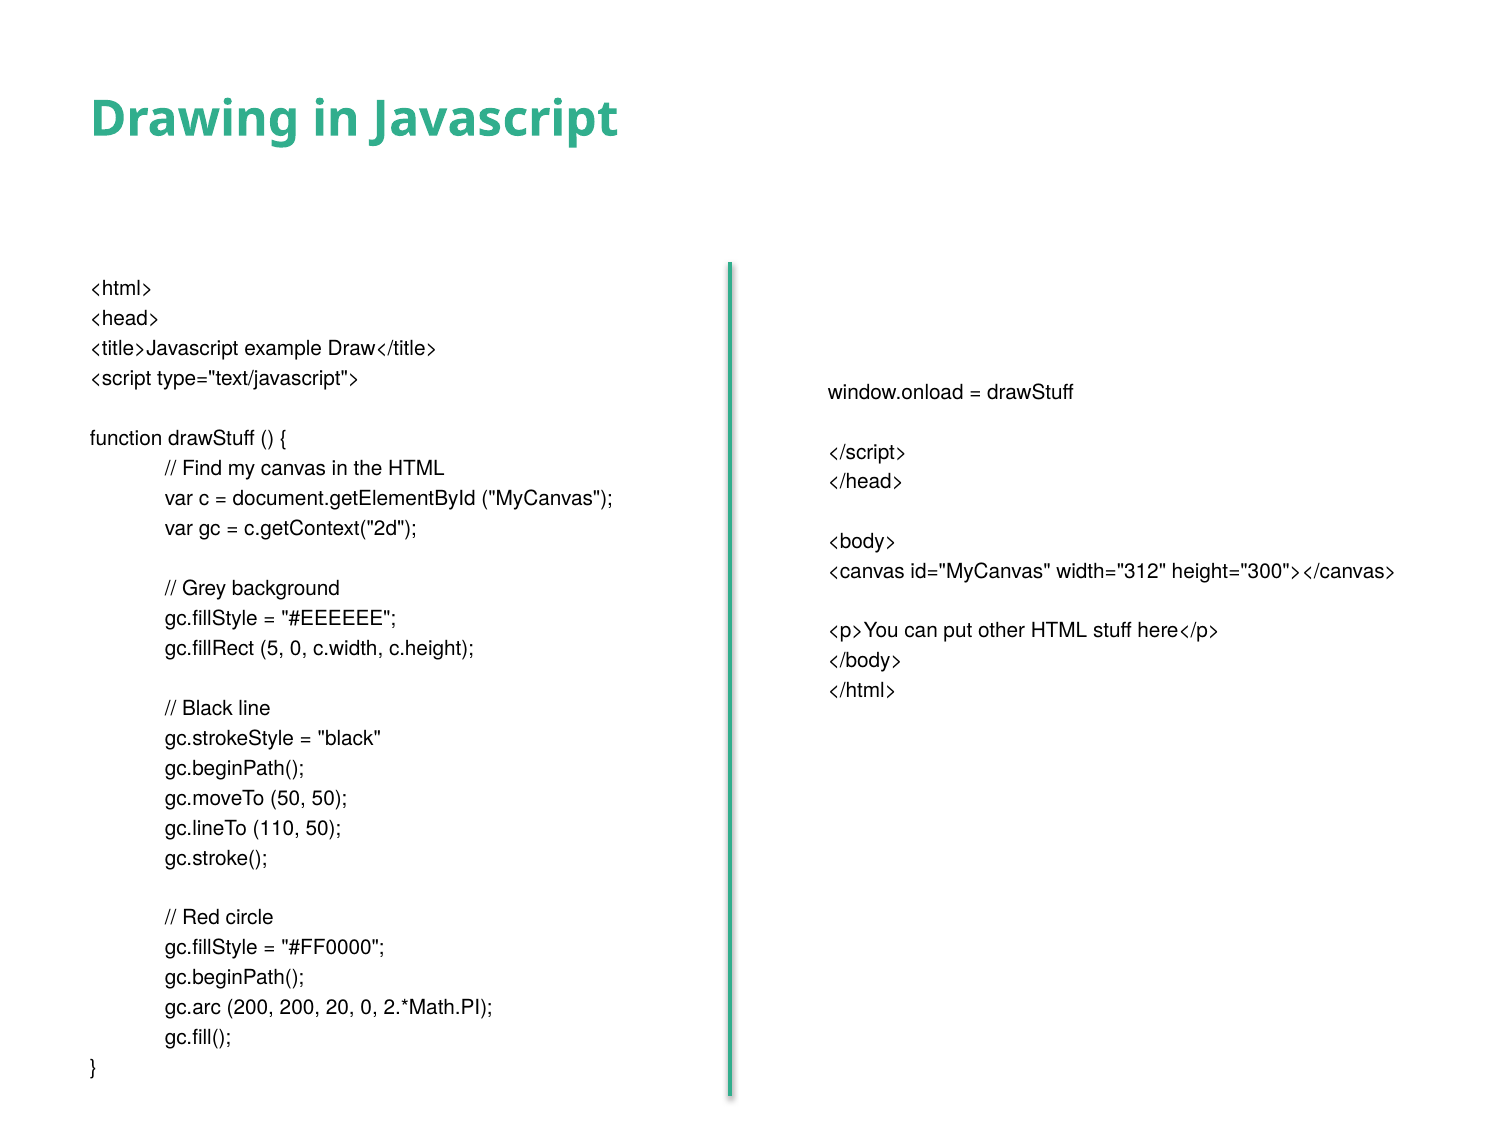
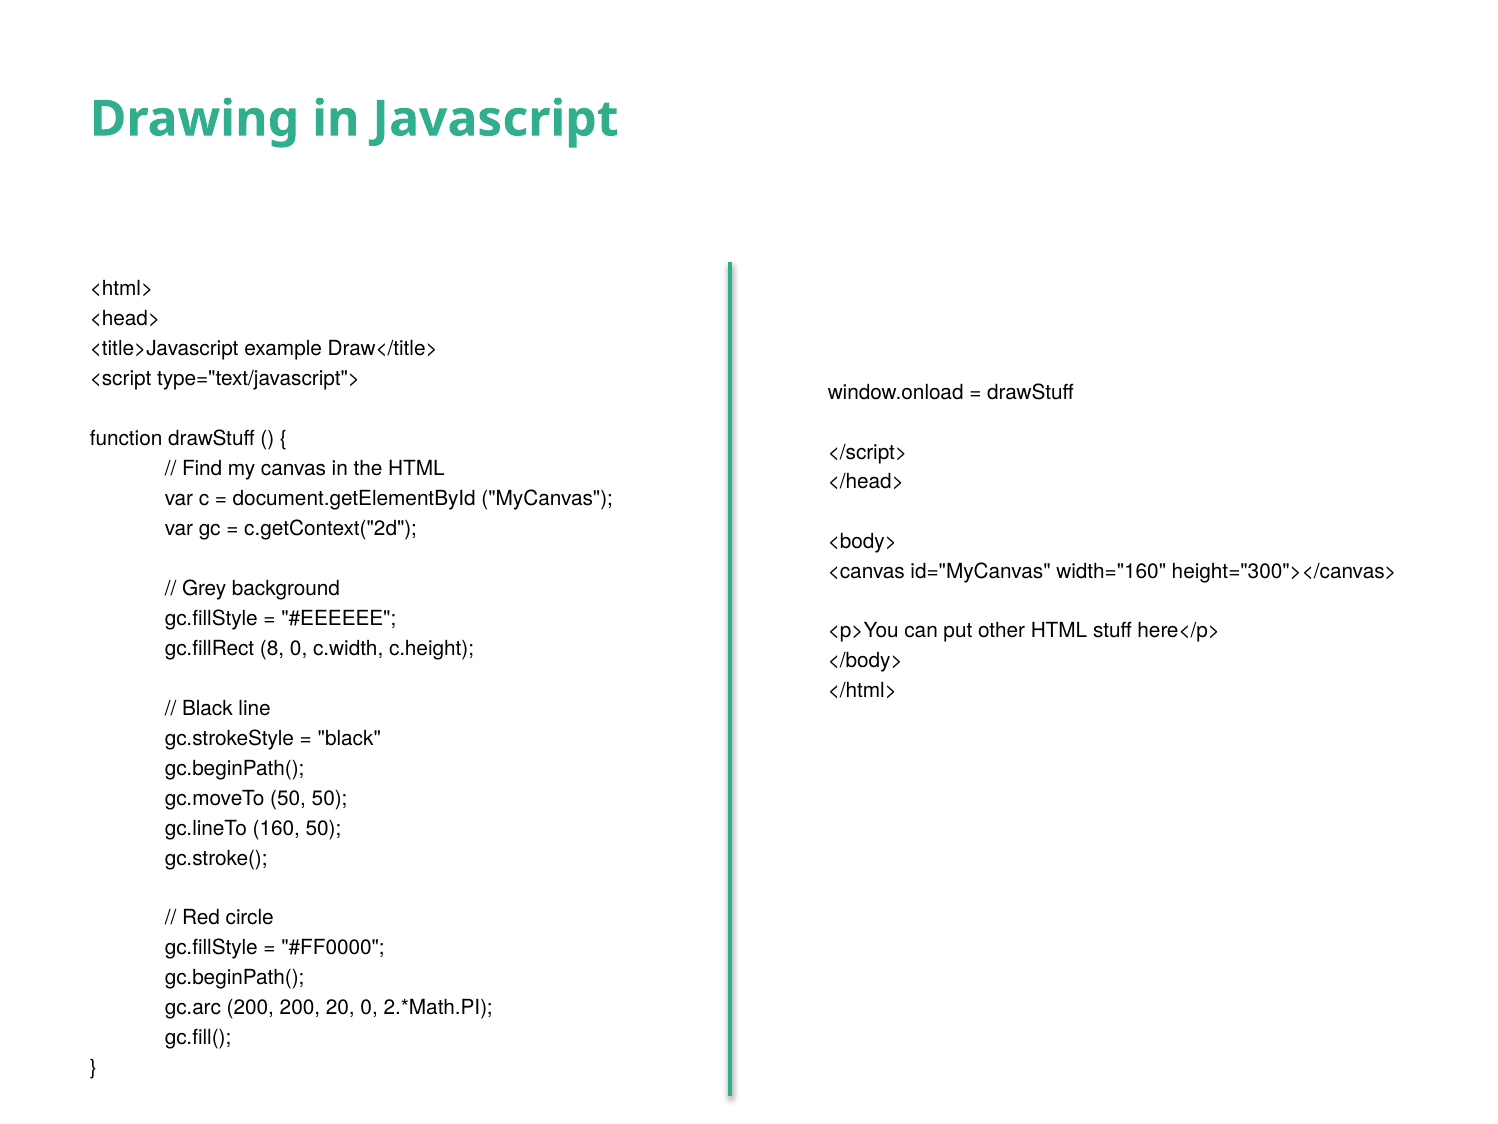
width="312: width="312 -> width="160 (1111, 571)
5: 5 -> 8 (272, 648)
110: 110 -> 160 (276, 828)
